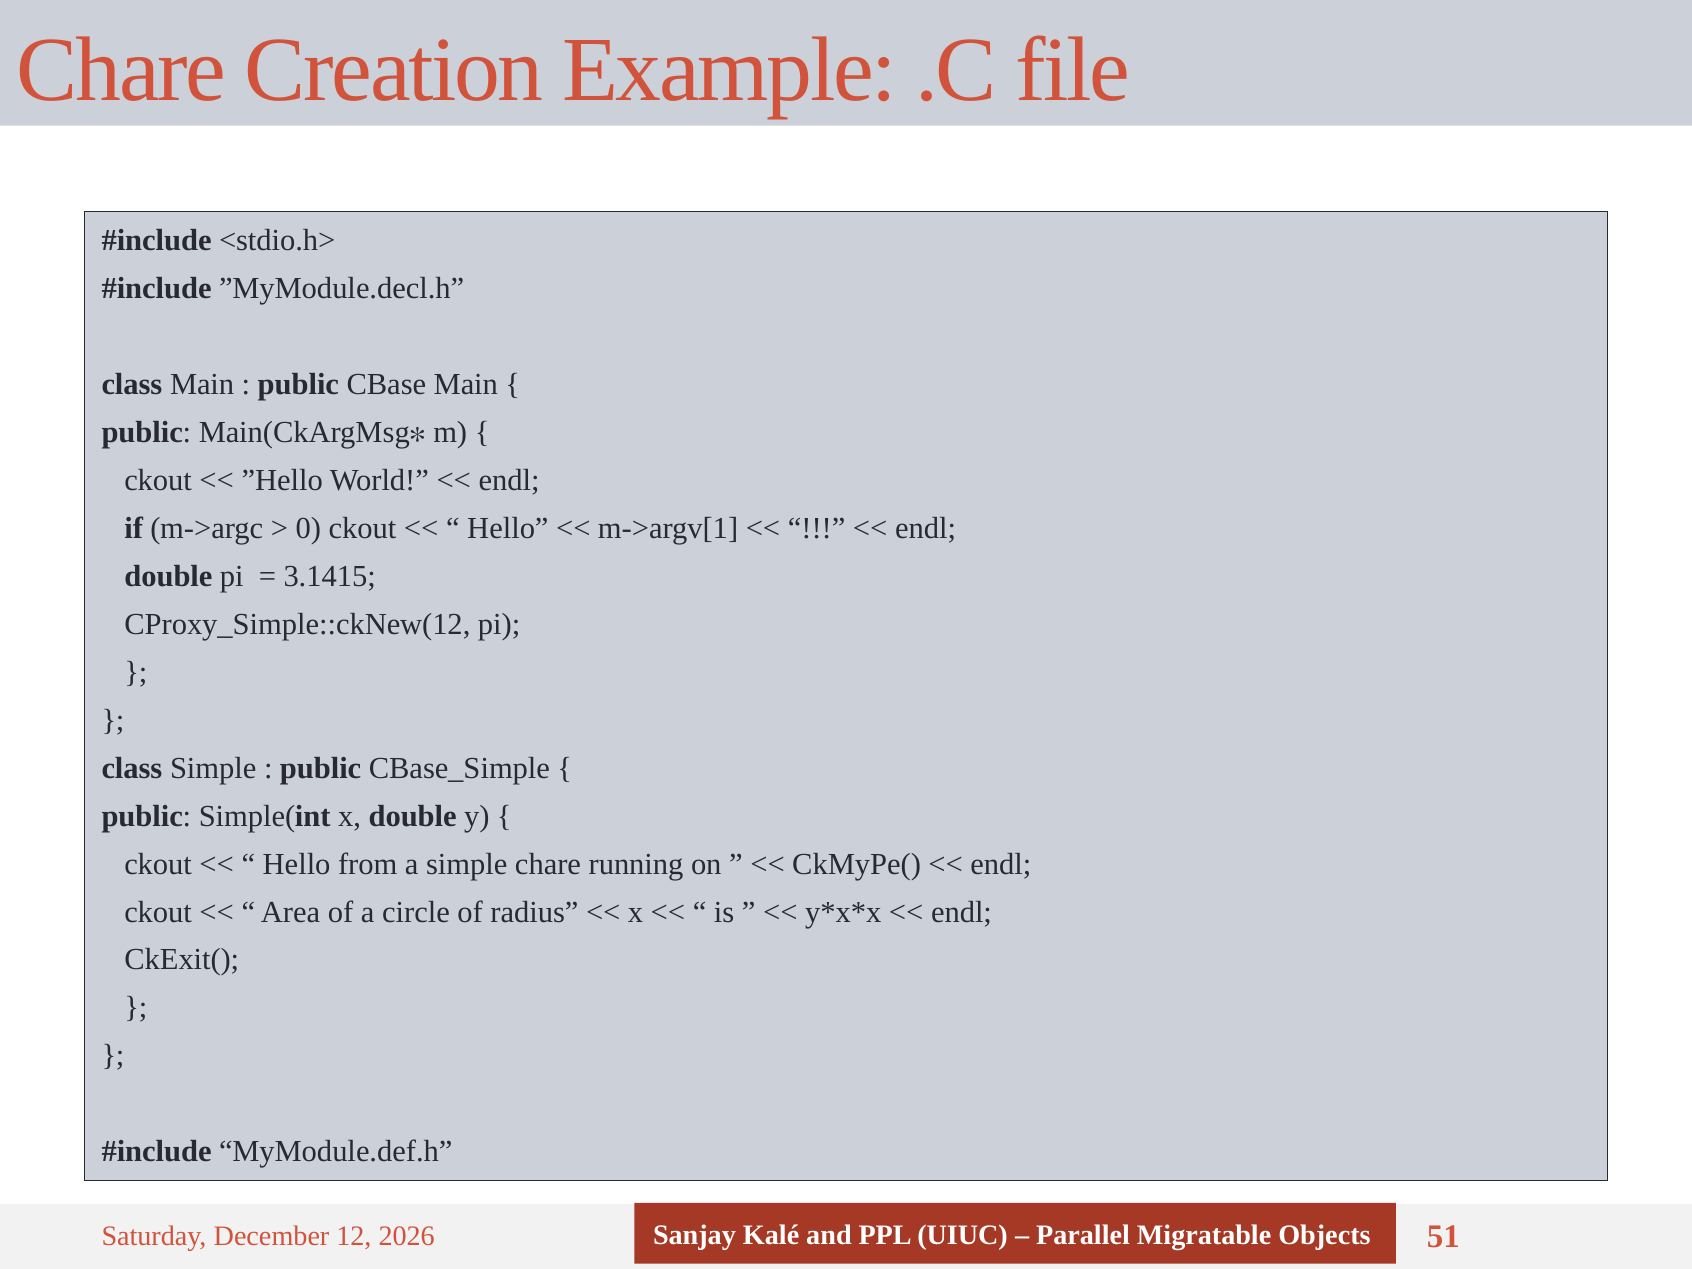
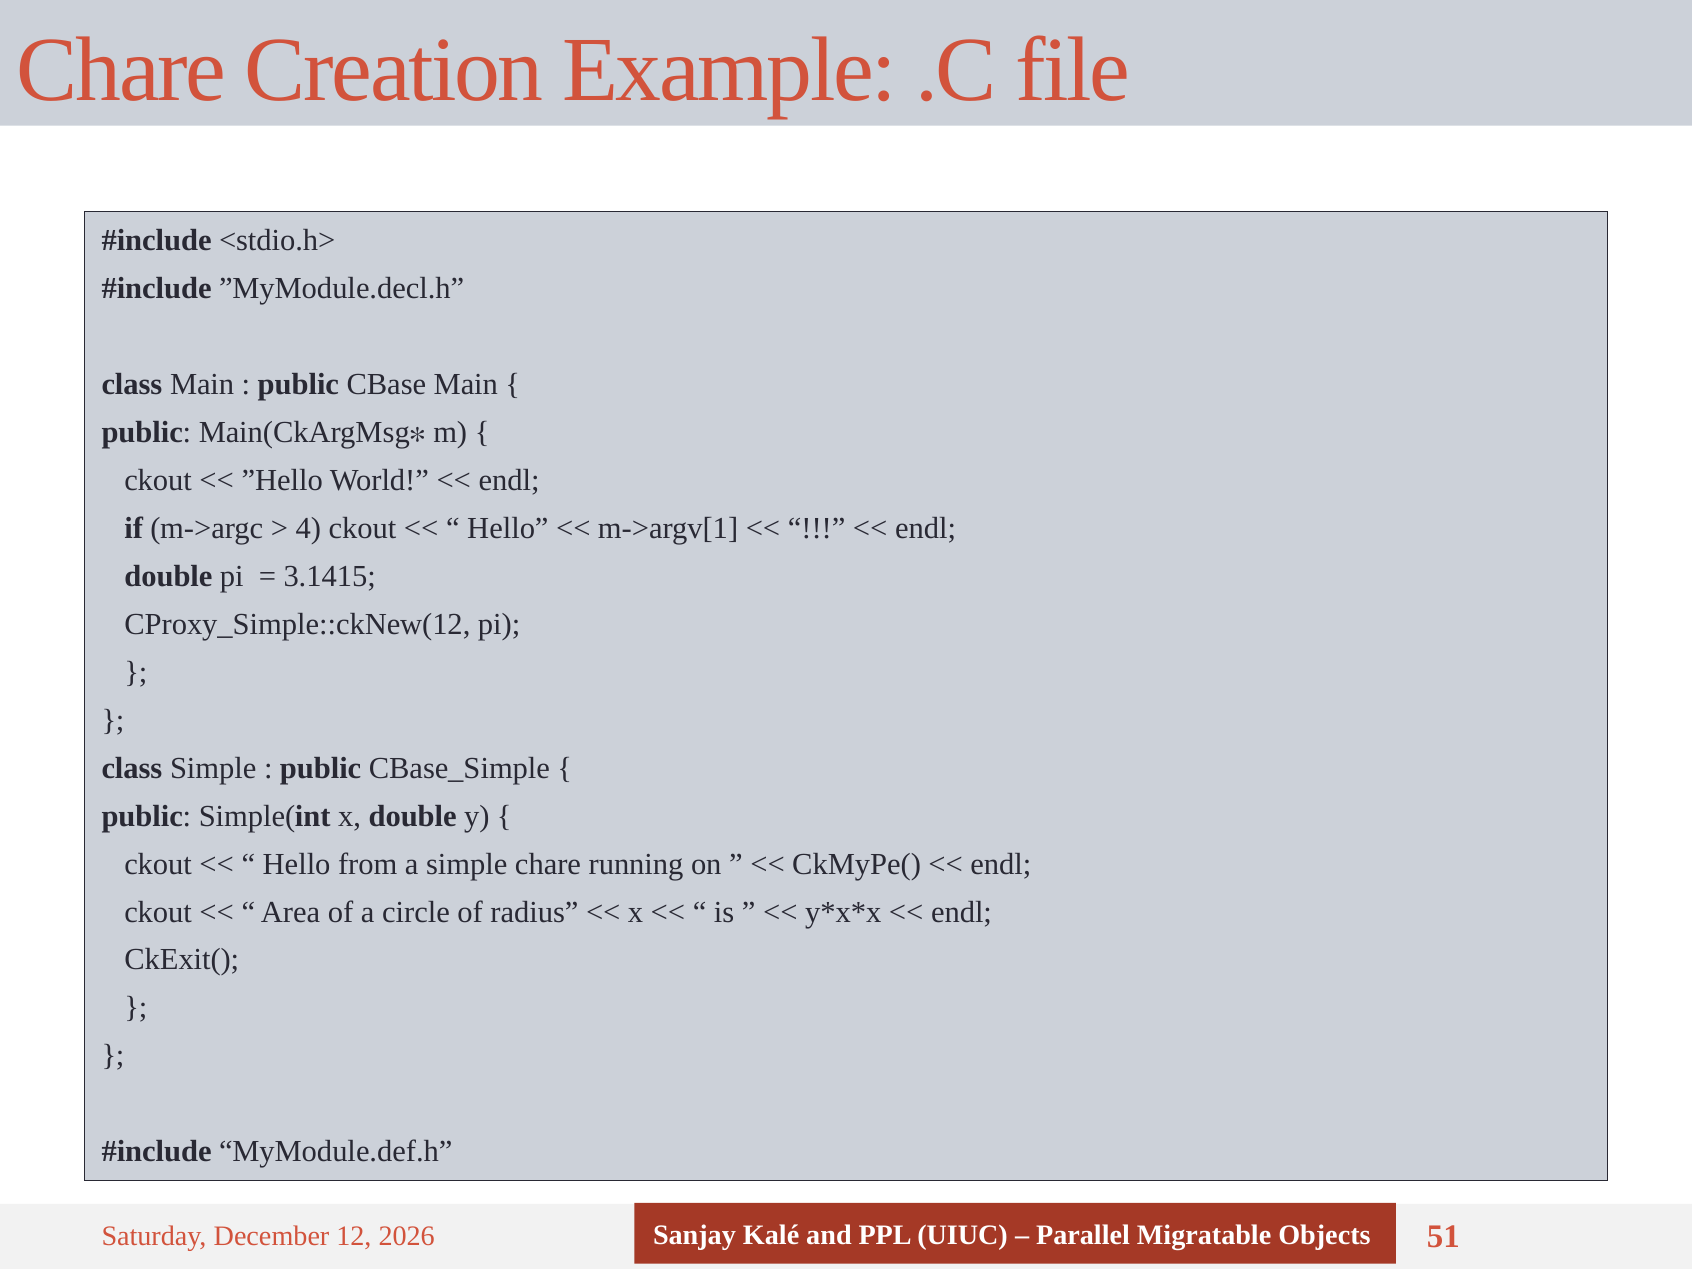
0: 0 -> 4 (308, 528)
